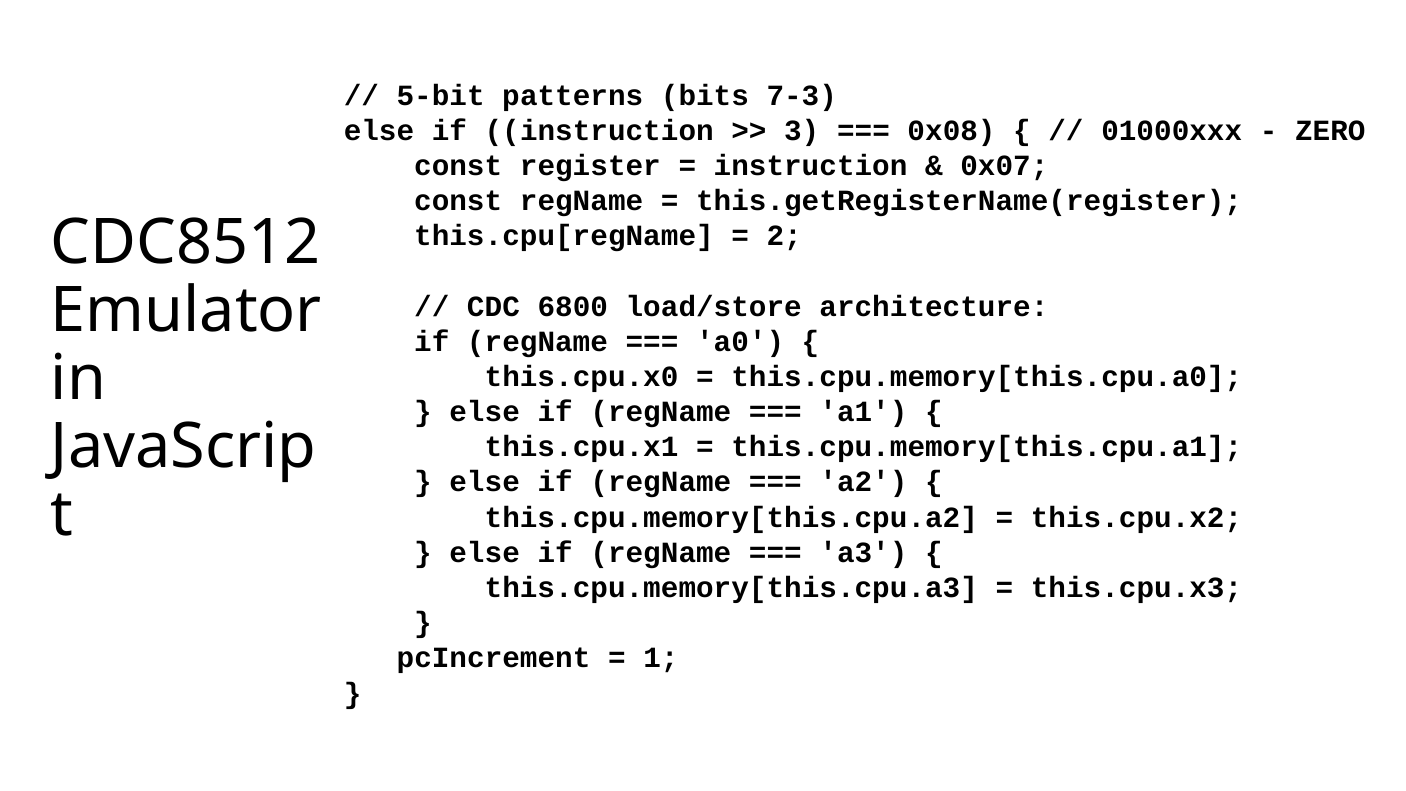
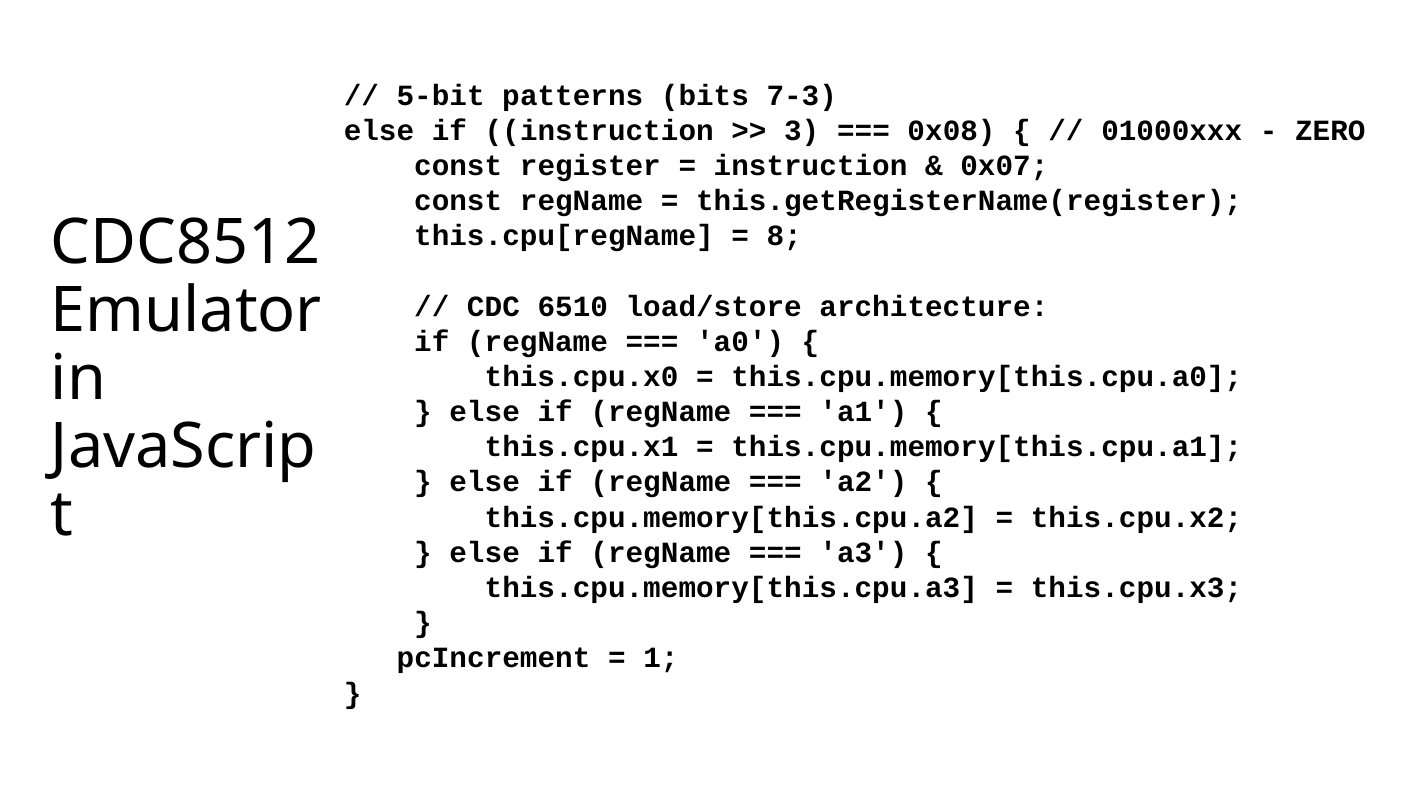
2: 2 -> 8 (784, 236)
6800: 6800 -> 6510 (573, 306)
